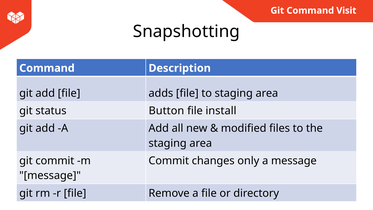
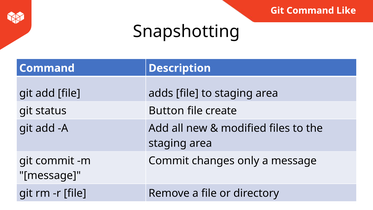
Visit: Visit -> Like (346, 11)
install: install -> create (221, 111)
